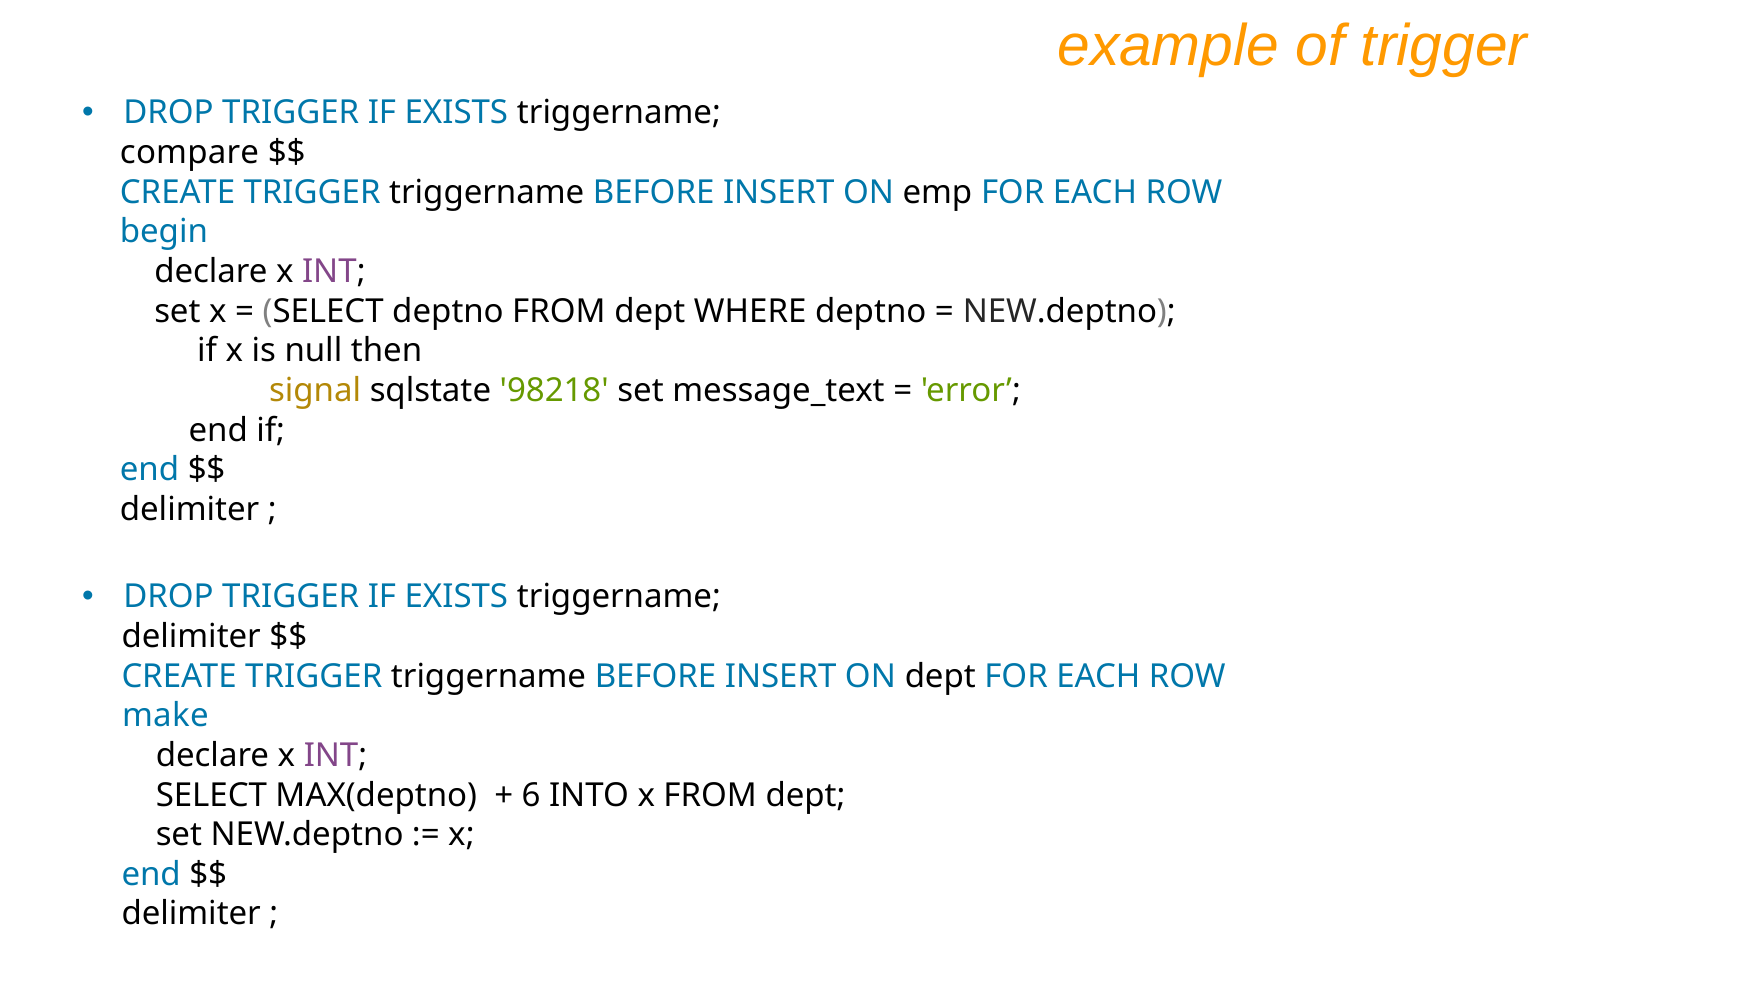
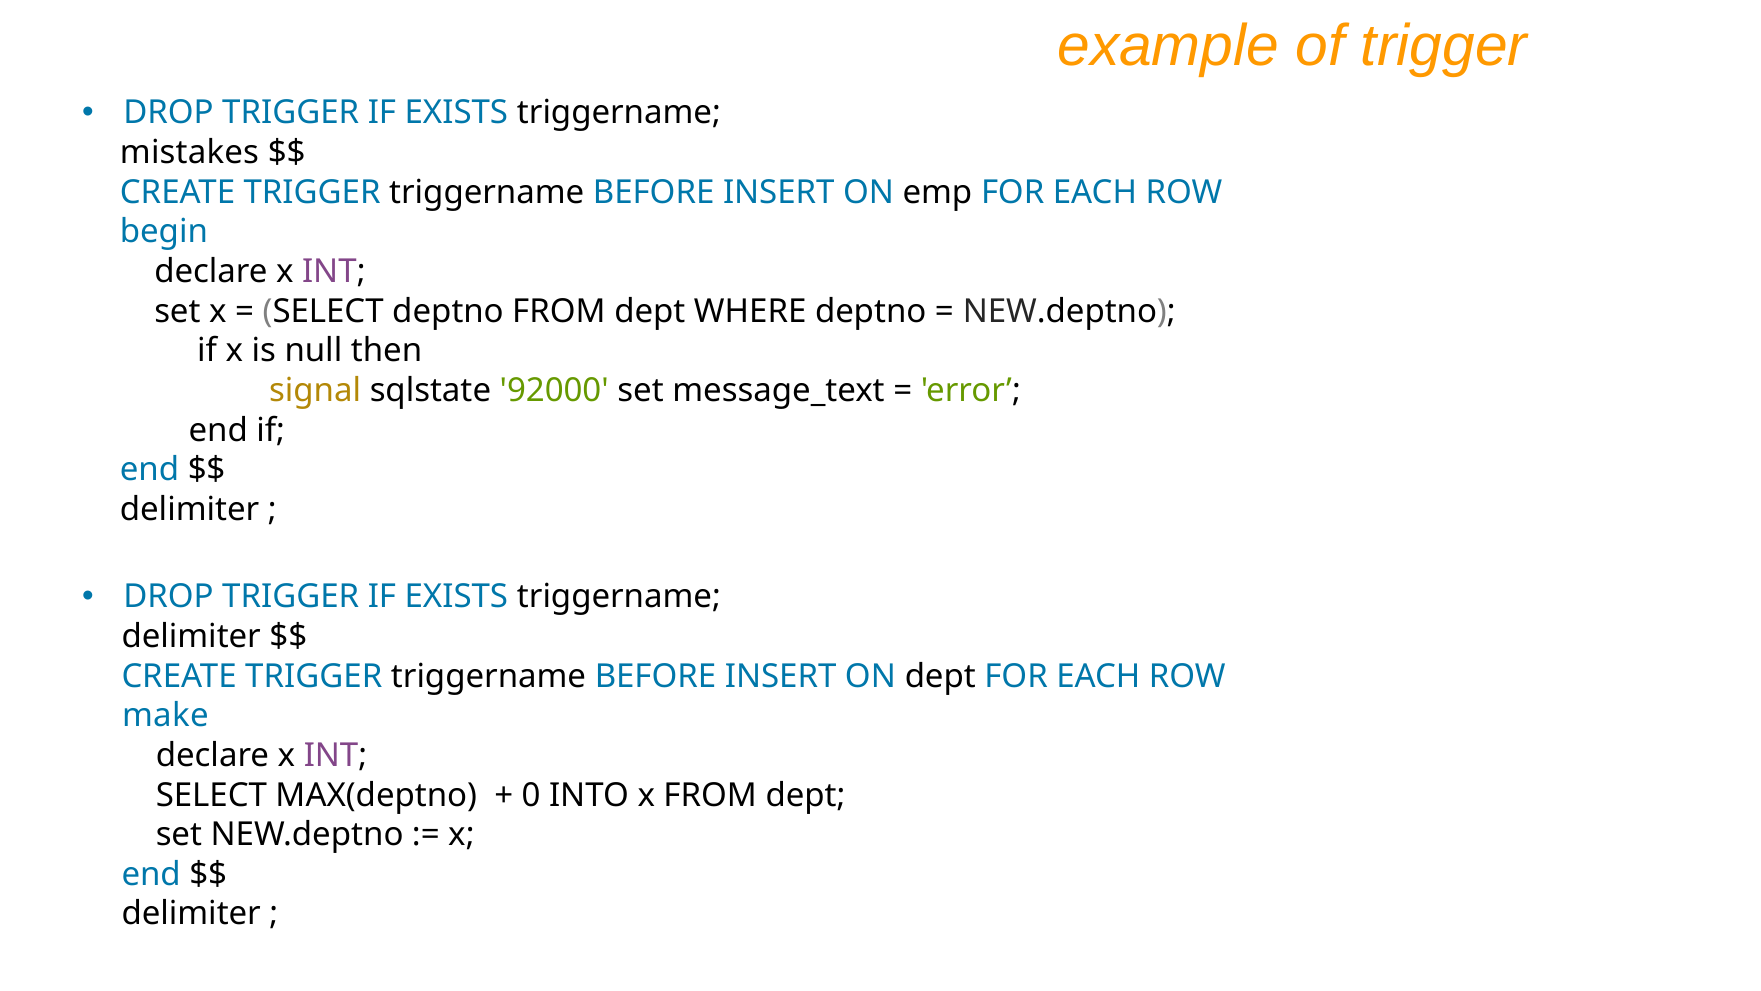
compare: compare -> mistakes (189, 153)
98218: 98218 -> 92000 (554, 390)
6: 6 -> 0 (531, 795)
